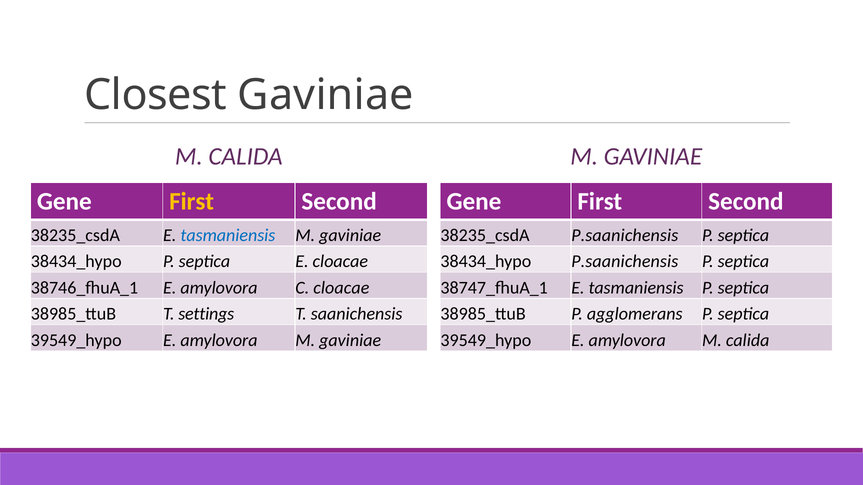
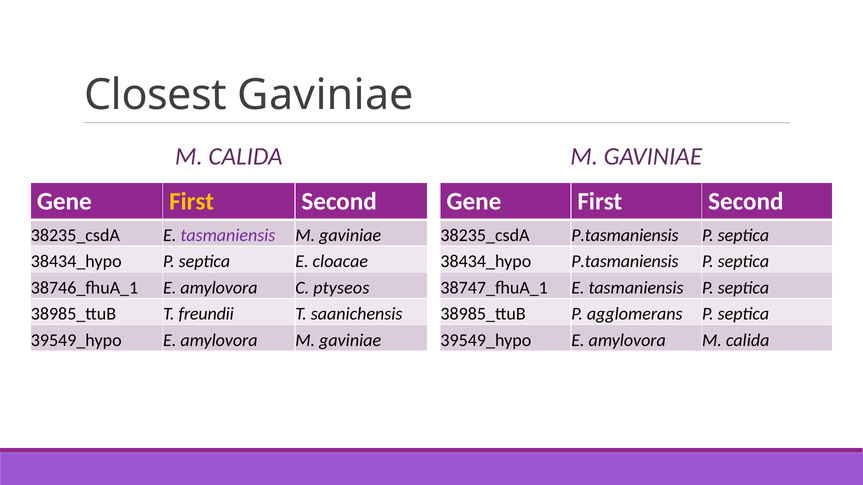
tasmaniensis colour: blue -> purple (228, 236)
P.saanichensis: P.saanichensis -> P.tasmaniensis (625, 236)
P.saanichensis: P.saanichensis -> P.tasmaniensis (625, 262)
C cloacae: cloacae -> ptyseos (341, 288)
settings: settings -> freundii (206, 314)
